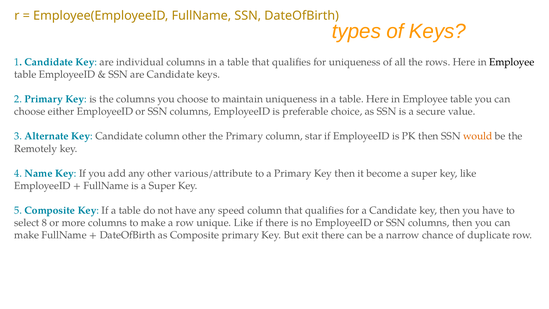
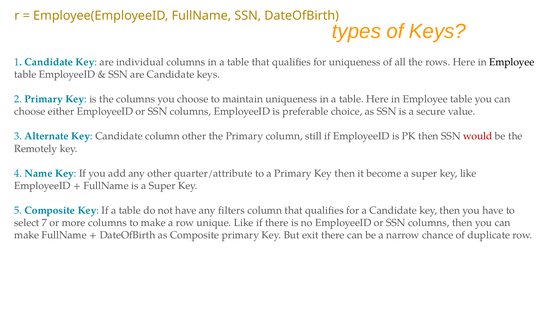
star: star -> still (314, 136)
would colour: orange -> red (478, 136)
various/attribute: various/attribute -> quarter/attribute (213, 173)
speed: speed -> filters (231, 210)
8: 8 -> 7 (44, 223)
